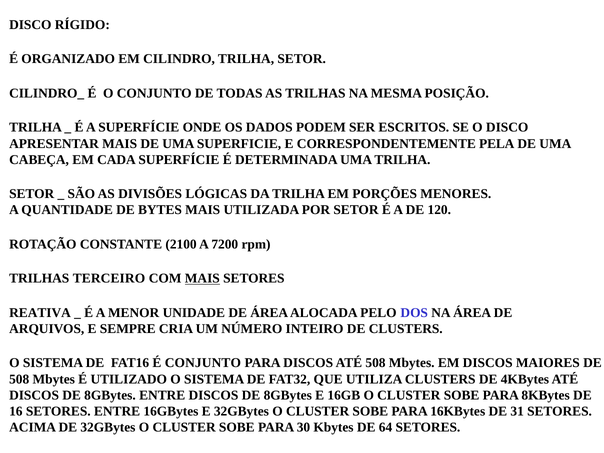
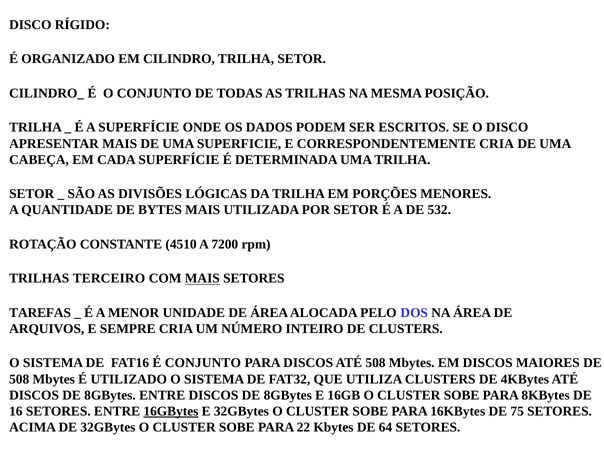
CORRESPONDENTEMENTE PELA: PELA -> CRIA (497, 144)
120: 120 -> 532 (439, 210)
2100: 2100 -> 4510 (181, 244)
REATIVA: REATIVA -> TAREFAS (40, 313)
16GBytes underline: none -> present (171, 411)
31: 31 -> 75 (517, 411)
30: 30 -> 22 (304, 427)
